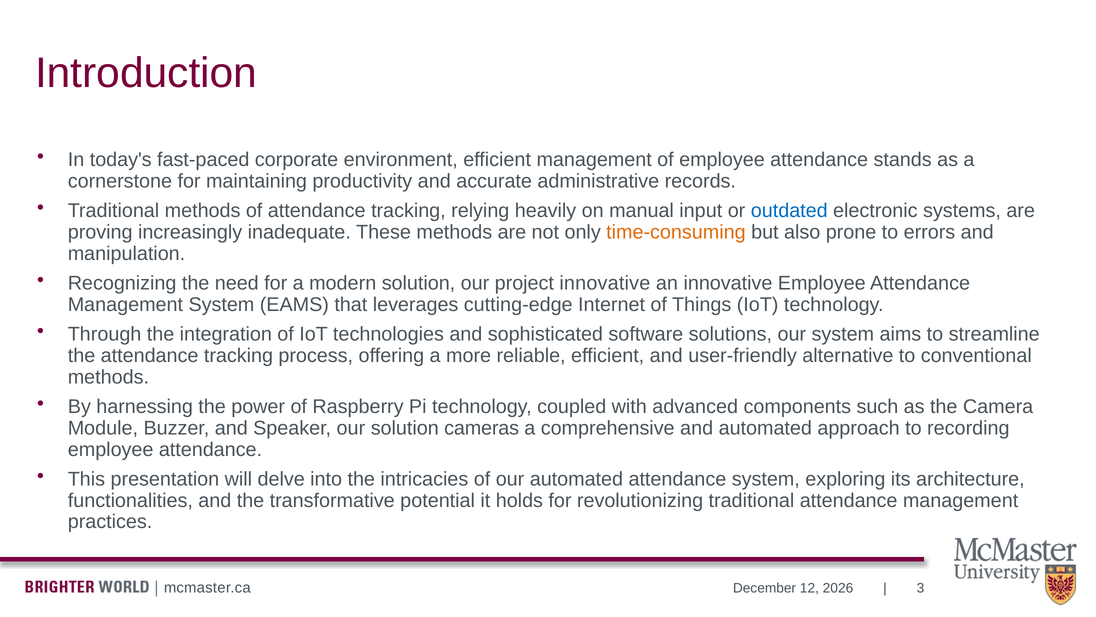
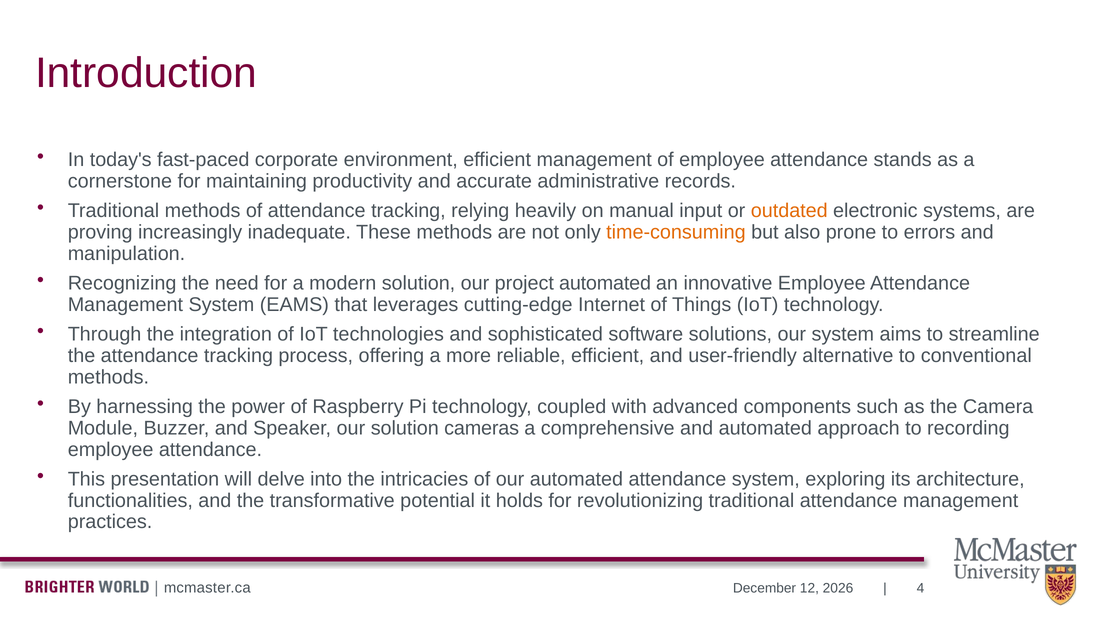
outdated colour: blue -> orange (789, 211)
project innovative: innovative -> automated (605, 283)
3: 3 -> 4 (920, 588)
